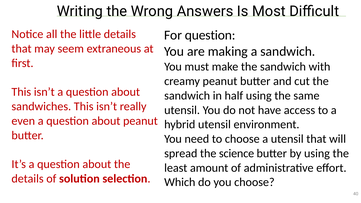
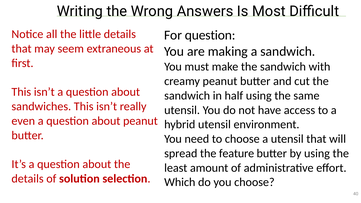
science: science -> feature (237, 153)
